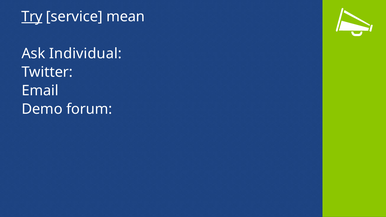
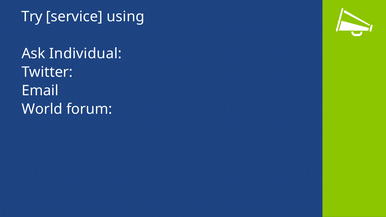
Try underline: present -> none (32, 17)
mean: mean -> using (126, 17)
Demo: Demo -> World (42, 109)
